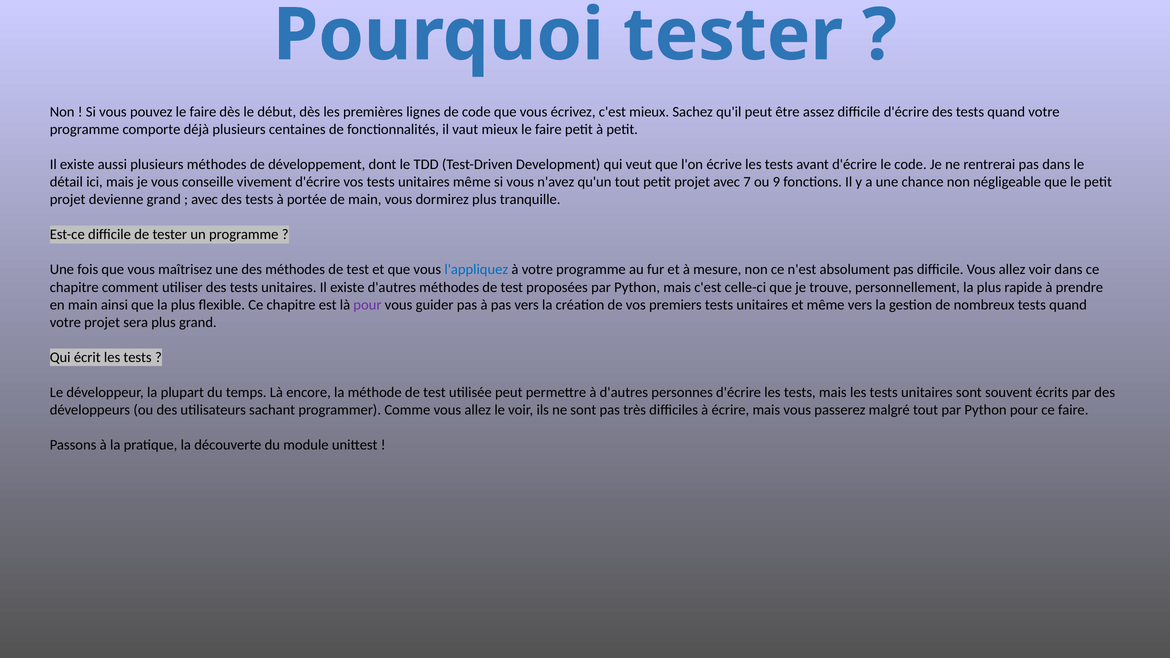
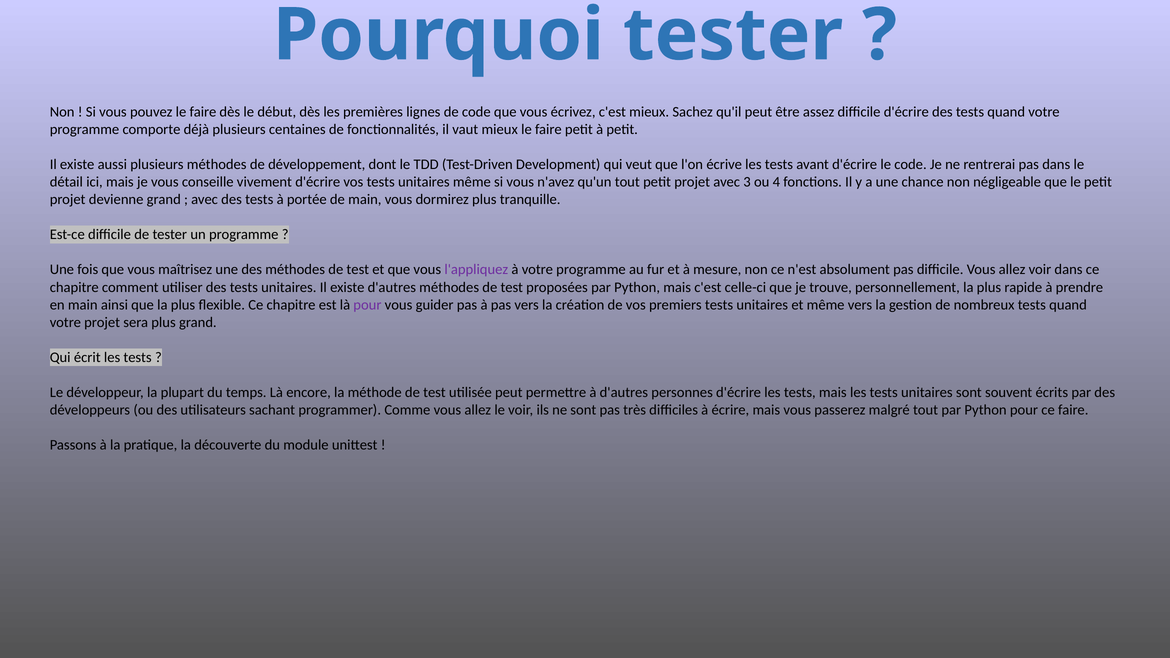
7: 7 -> 3 (747, 182)
9: 9 -> 4 (776, 182)
l'appliquez colour: blue -> purple (476, 270)
